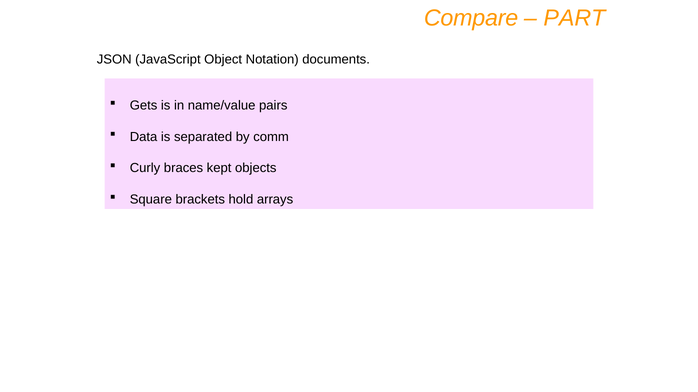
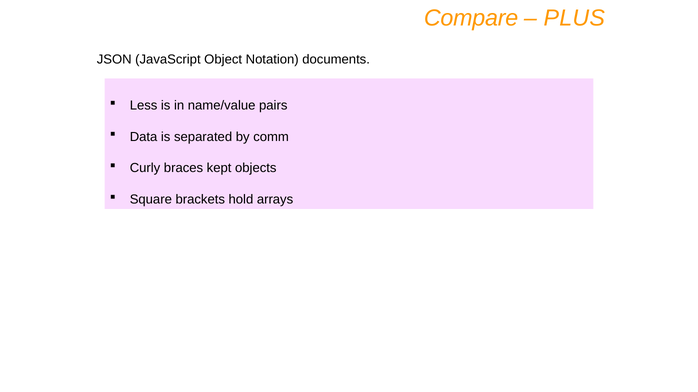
PART: PART -> PLUS (574, 18)
Gets: Gets -> Less (144, 106)
